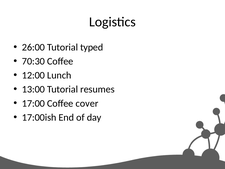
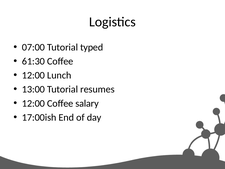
26:00: 26:00 -> 07:00 (33, 47)
70:30: 70:30 -> 61:30 (33, 61)
17:00: 17:00 -> 12:00 (33, 103)
cover: cover -> salary (87, 103)
